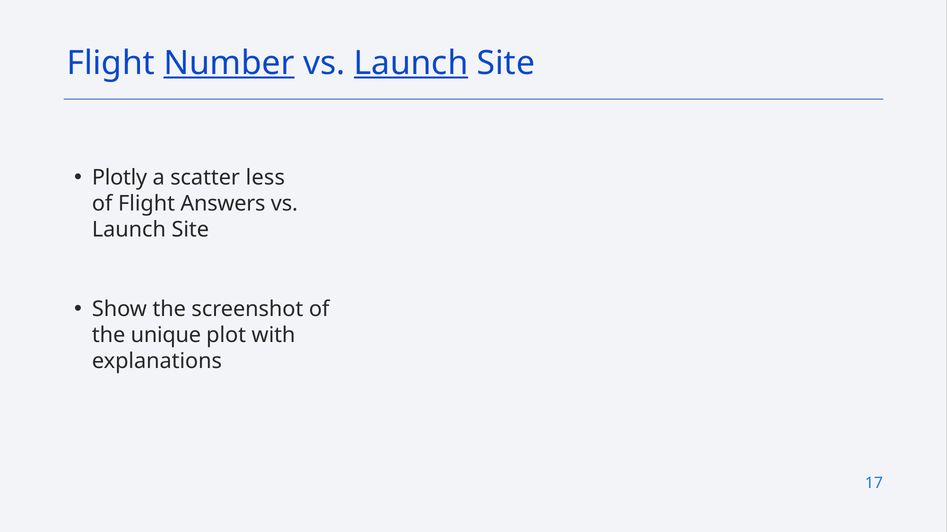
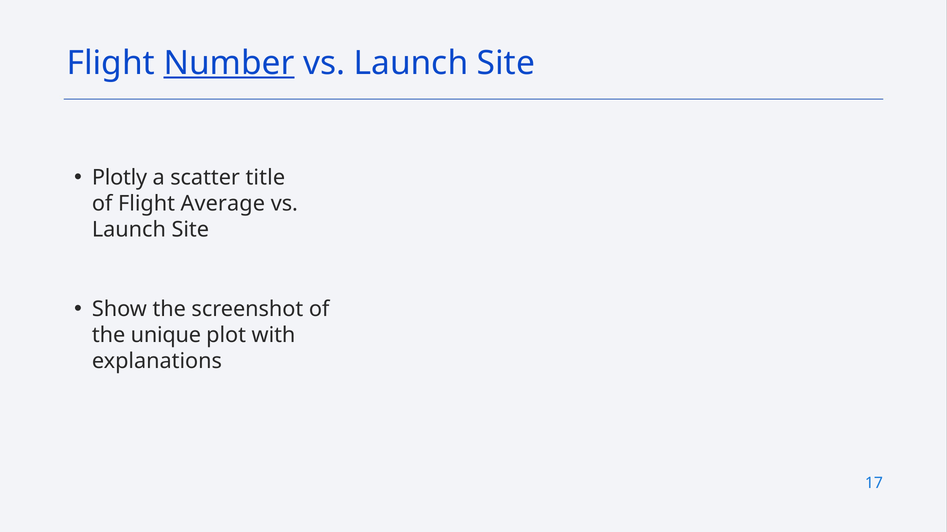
Launch underline: present -> none (411, 63)
less: less -> title (265, 178)
Answers: Answers -> Average (223, 204)
